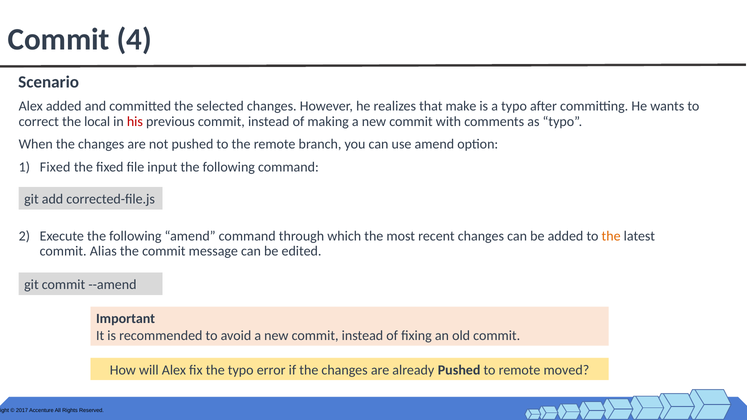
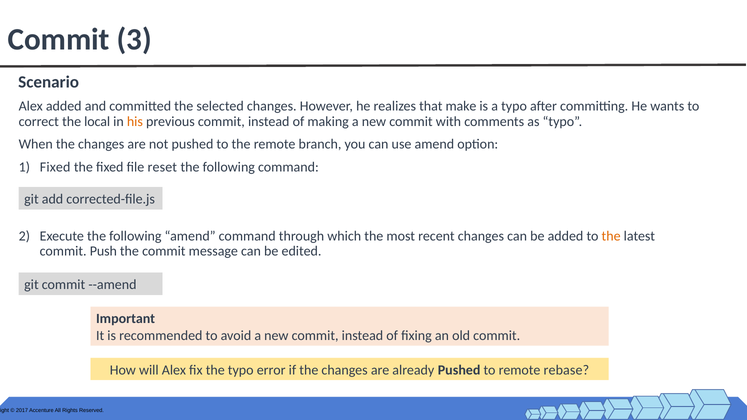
4: 4 -> 3 (134, 39)
his colour: red -> orange (135, 121)
input: input -> reset (162, 167)
Alias: Alias -> Push (103, 251)
moved: moved -> rebase (566, 370)
